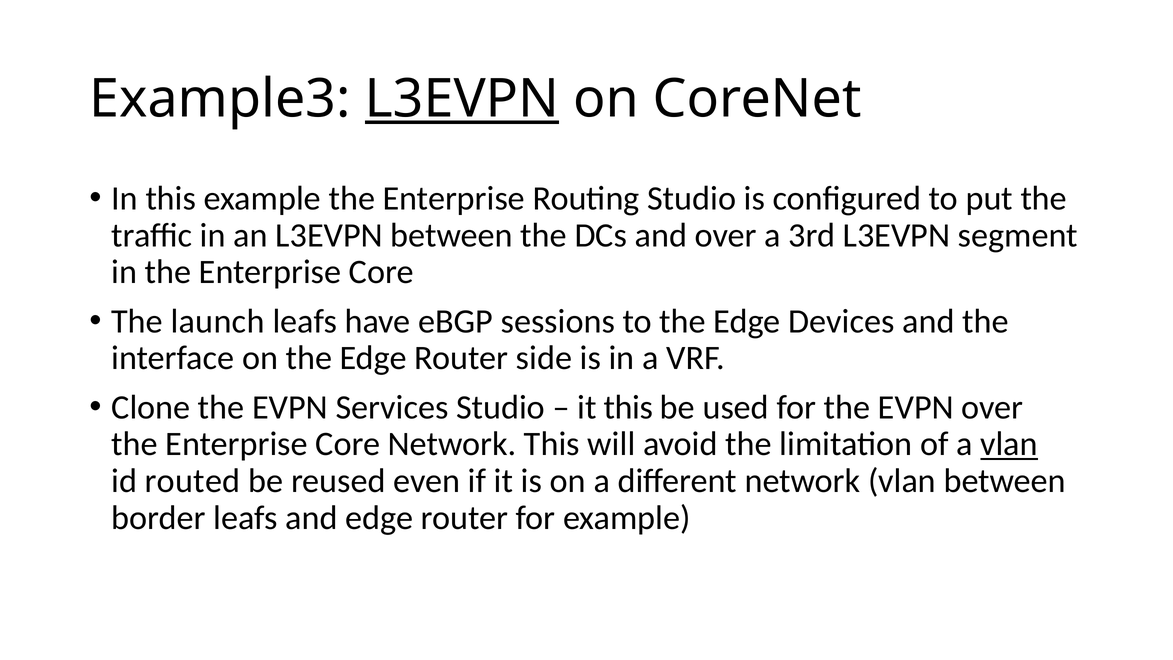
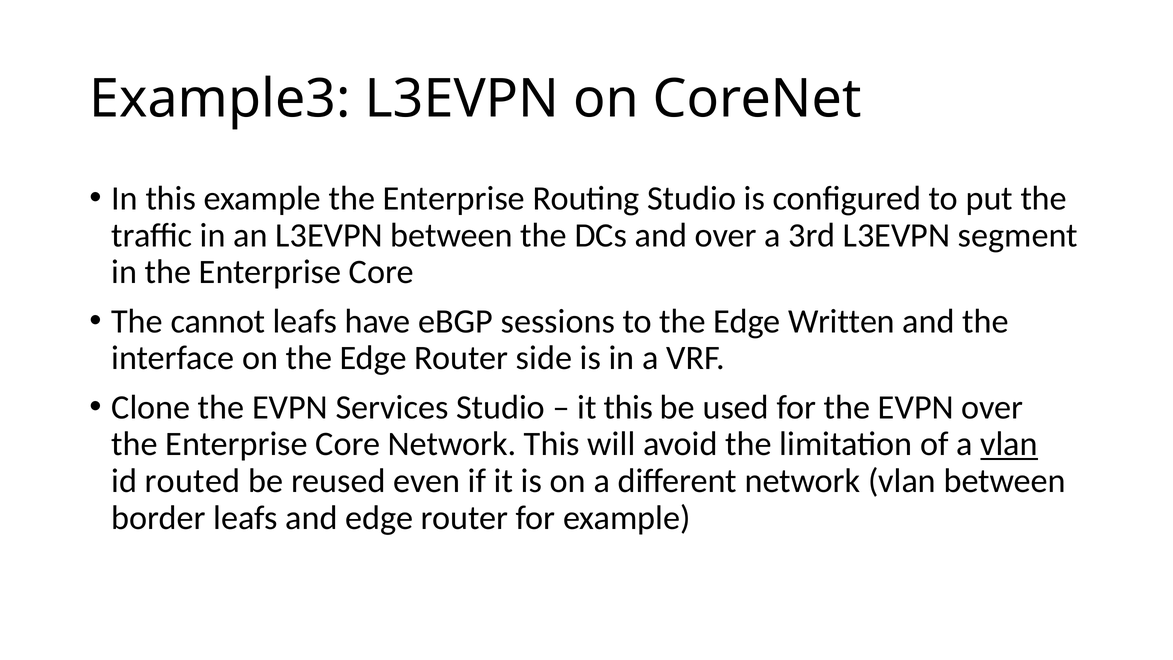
L3EVPN underline: present -> none (462, 99)
launch: launch -> cannot (218, 321)
Devices: Devices -> Written (841, 321)
